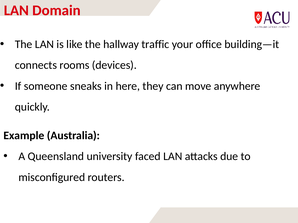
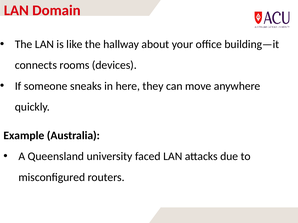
traffic: traffic -> about (155, 44)
